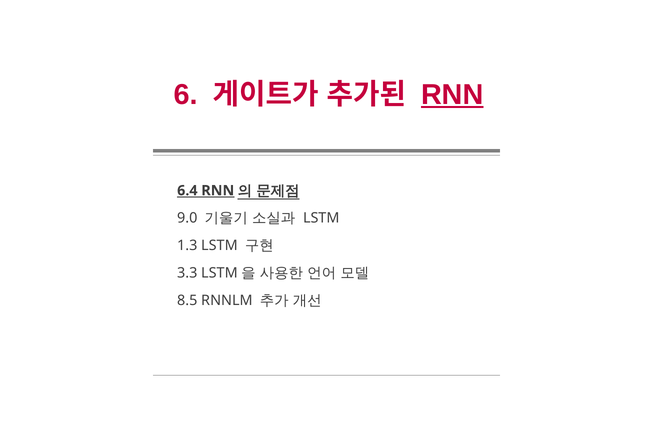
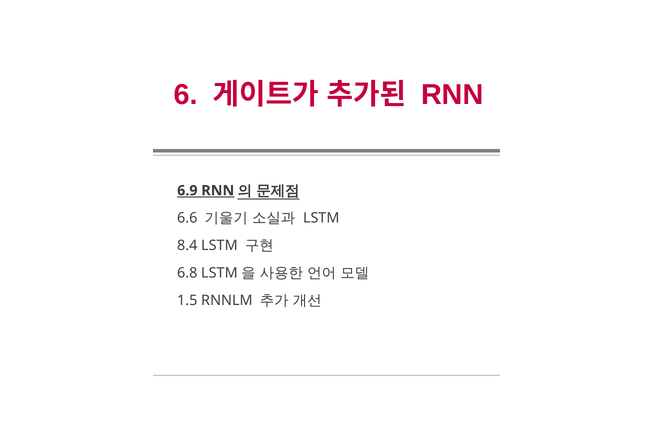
RNN underline: present -> none (452, 95)
6.4: 6.4 -> 6.9 (187, 191)
9.0: 9.0 -> 6.6 (187, 218)
1.3: 1.3 -> 8.4 (187, 246)
3.3: 3.3 -> 6.8 (187, 273)
8.5: 8.5 -> 1.5 (187, 301)
